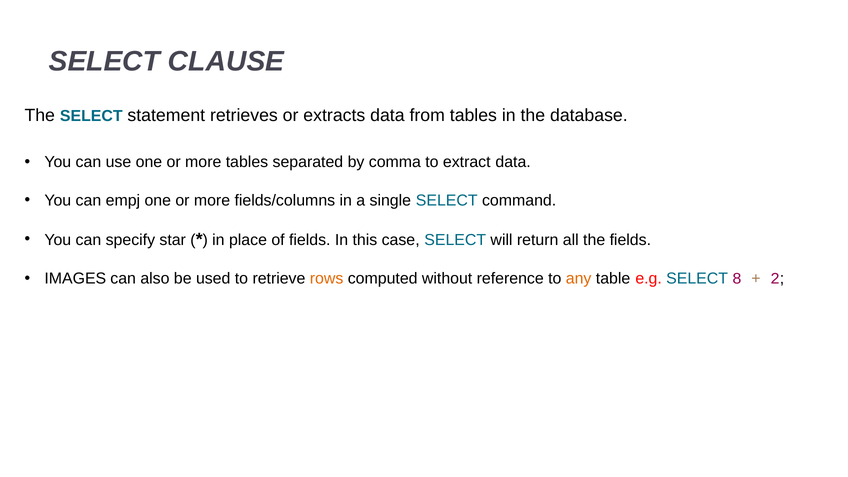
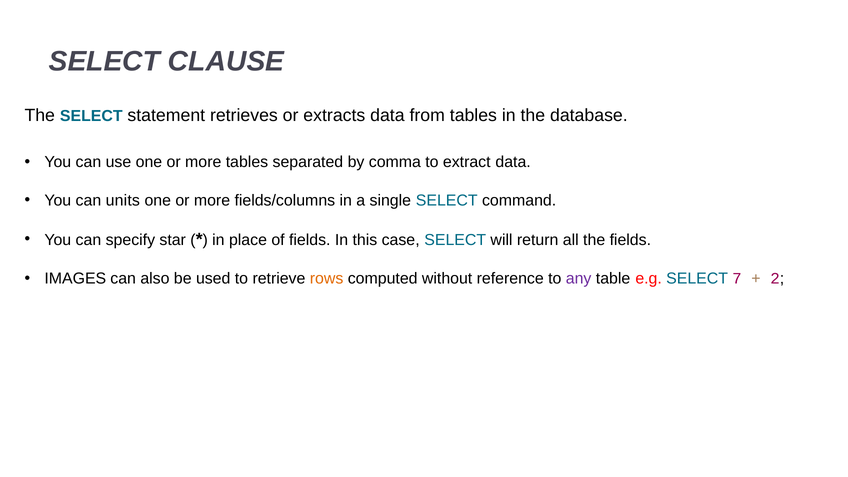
empj: empj -> units (123, 200)
any colour: orange -> purple (579, 279)
8: 8 -> 7 (737, 279)
